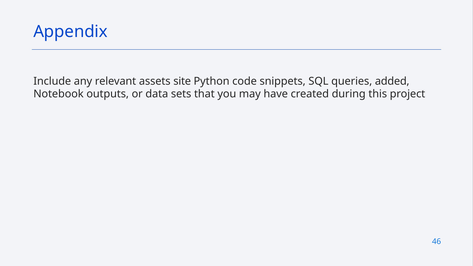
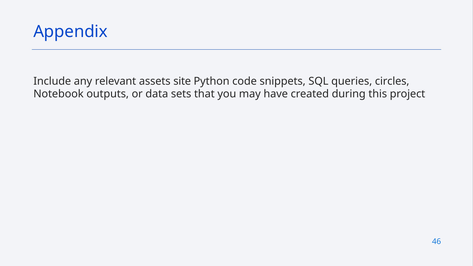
added: added -> circles (392, 81)
